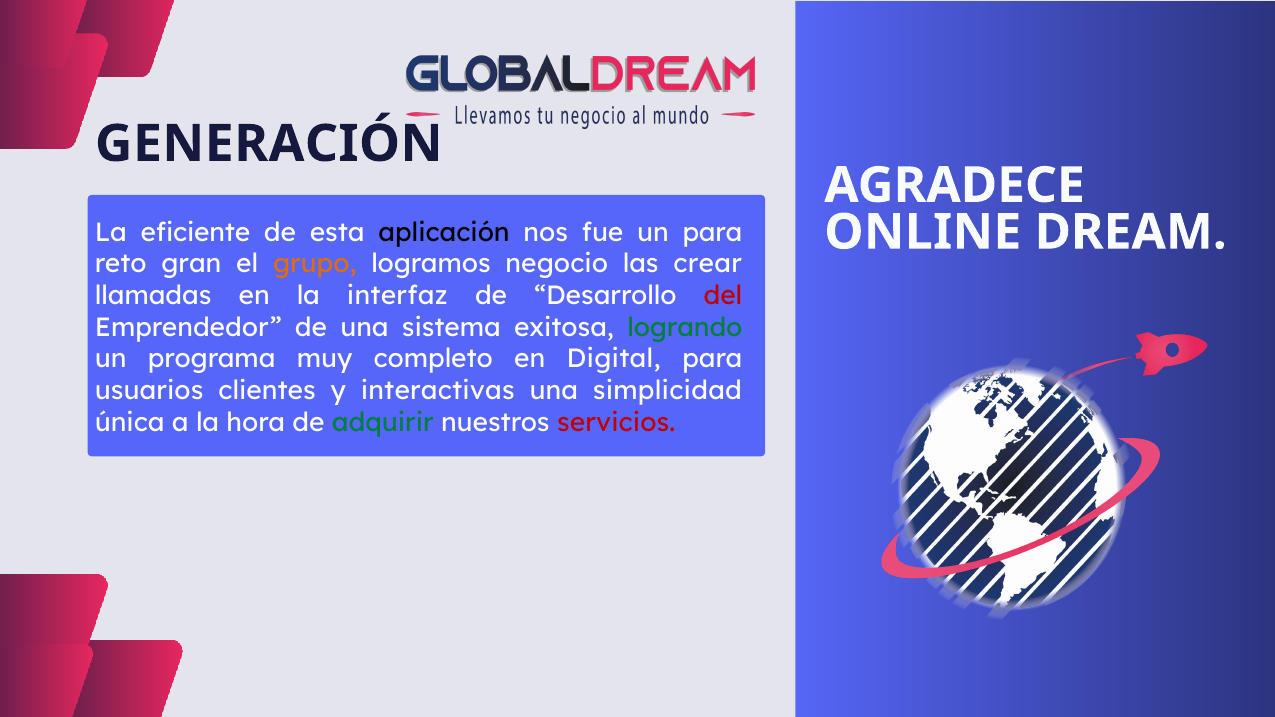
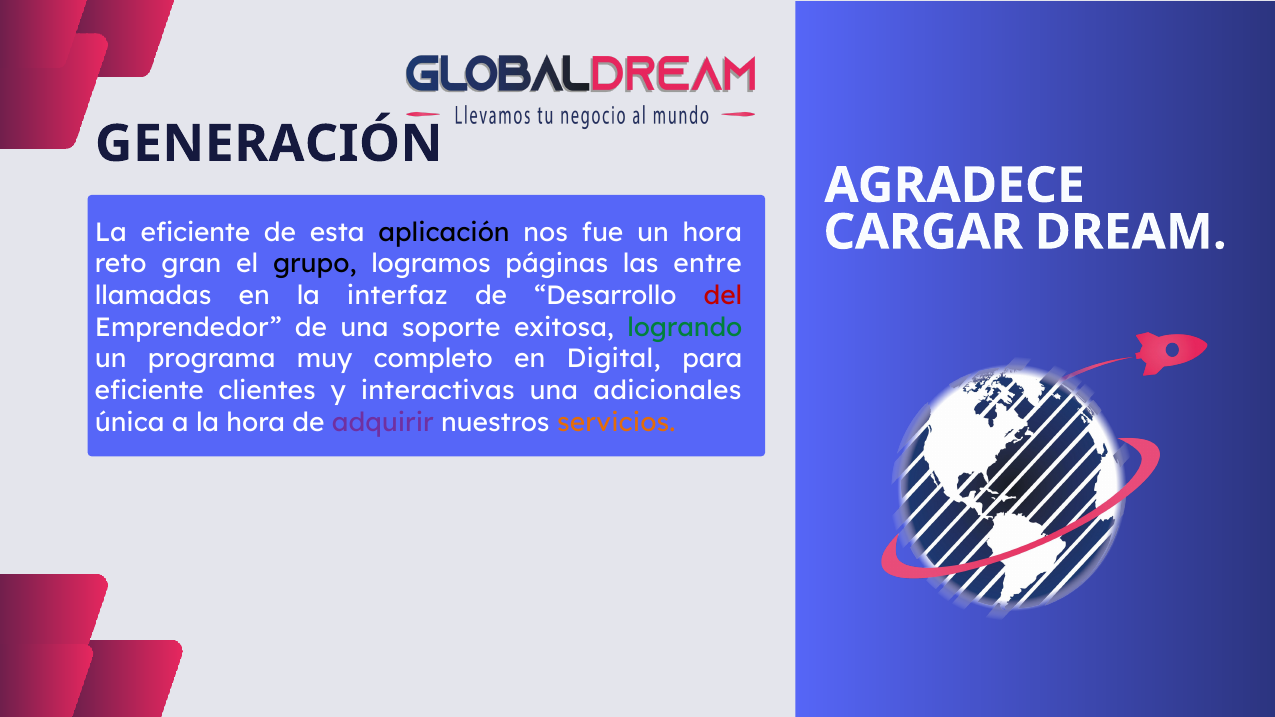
ONLINE: ONLINE -> CARGAR (923, 232)
un para: para -> hora (712, 233)
grupo colour: orange -> black (315, 264)
negocio: negocio -> páginas (557, 264)
crear: crear -> entre (708, 264)
sistema: sistema -> soporte (451, 328)
usuarios: usuarios -> eficiente (149, 391)
simplicidad: simplicidad -> adicionales (667, 391)
adquirir colour: green -> purple (383, 423)
servicios colour: red -> orange (616, 423)
